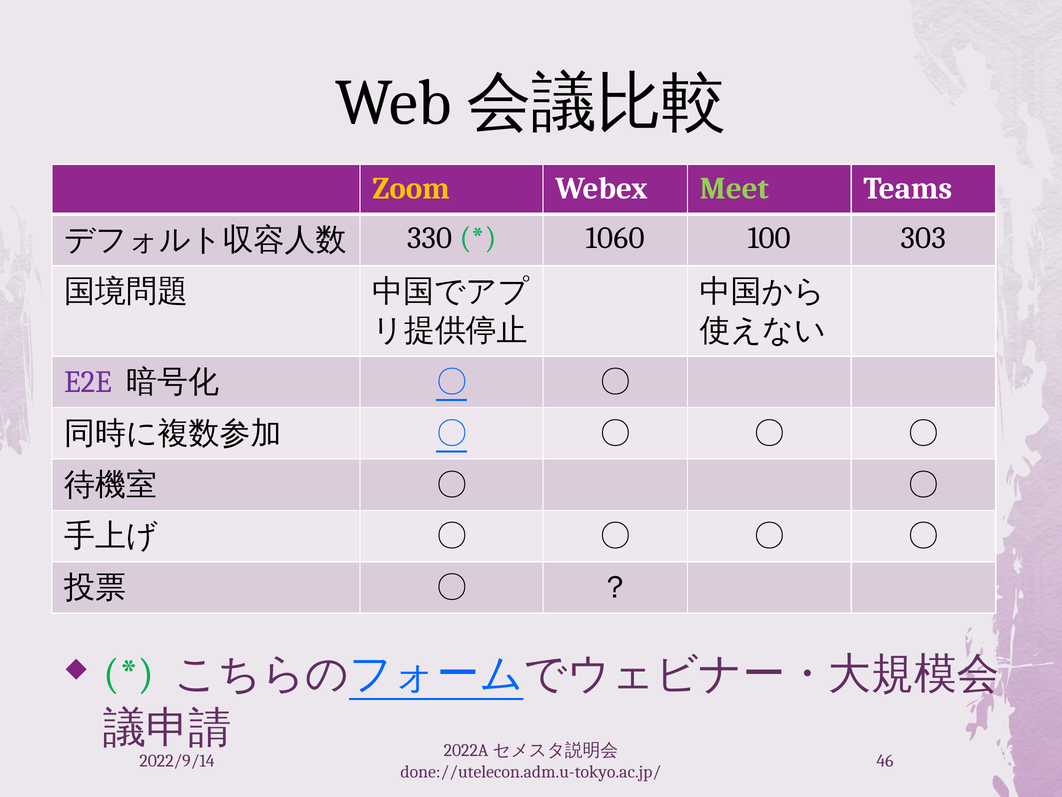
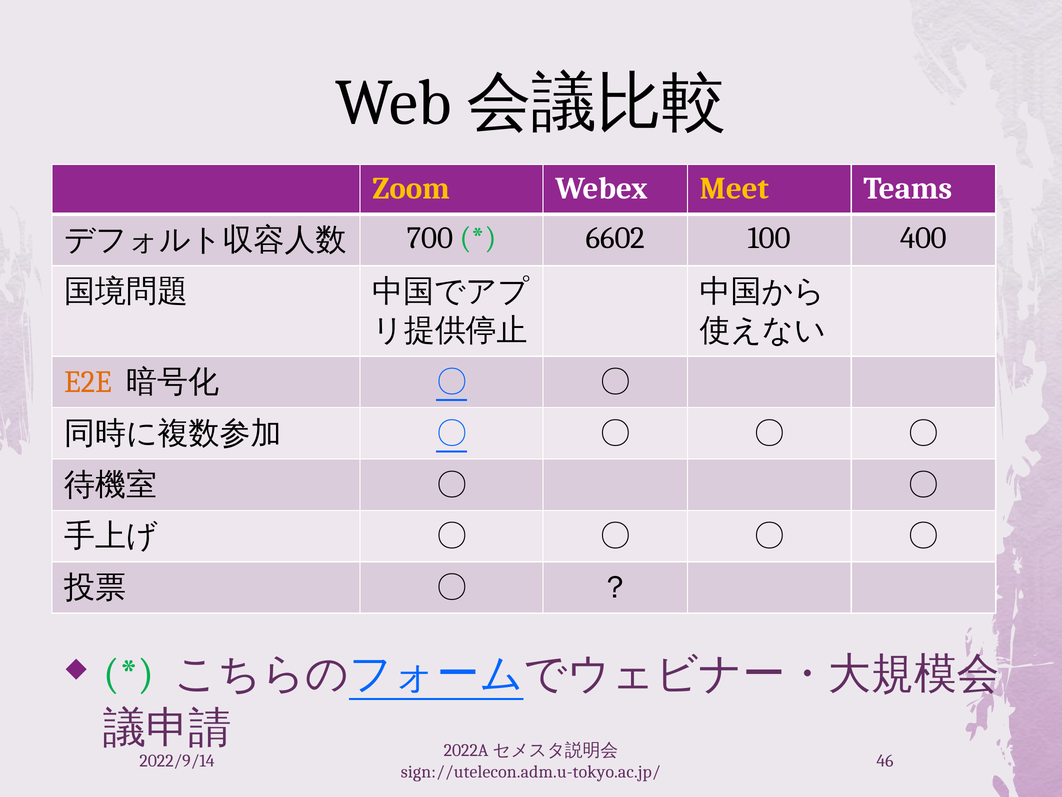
Meet colour: light green -> yellow (734, 188)
330: 330 -> 700 (430, 238)
1060: 1060 -> 6602 (615, 238)
303: 303 -> 400 (924, 238)
E2E colour: purple -> orange (88, 382)
done://utelecon.adm.u-tokyo.ac.jp/: done://utelecon.adm.u-tokyo.ac.jp/ -> sign://utelecon.adm.u-tokyo.ac.jp/ (531, 771)
